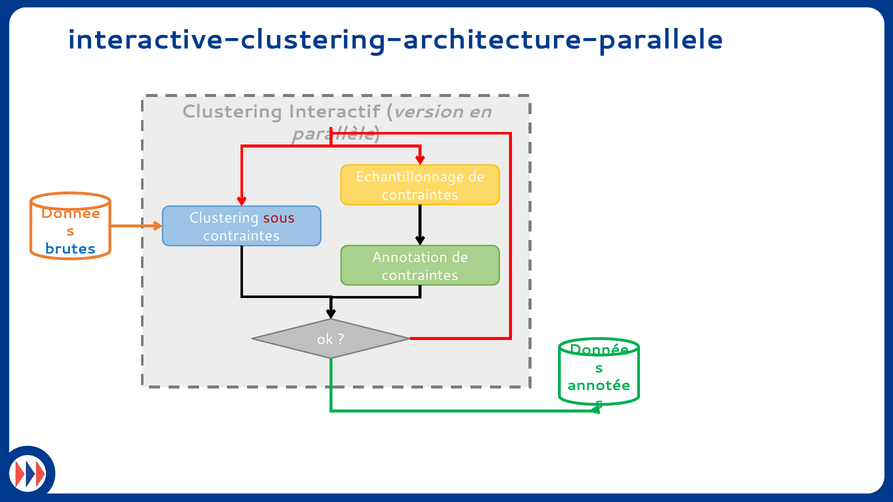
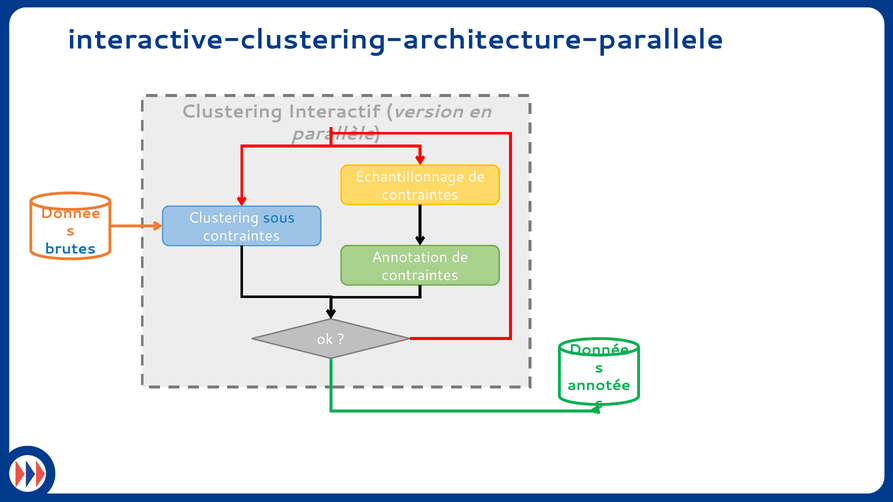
sous colour: red -> blue (279, 218)
